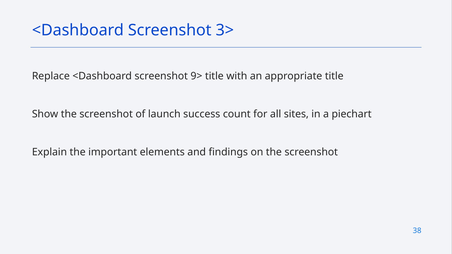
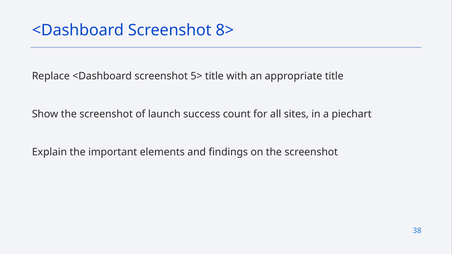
3>: 3> -> 8> (225, 30)
9>: 9> -> 5> (196, 76)
